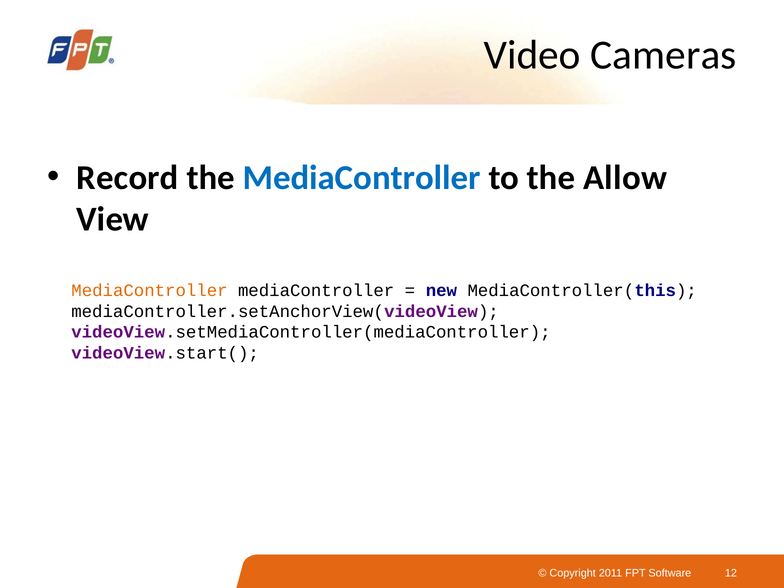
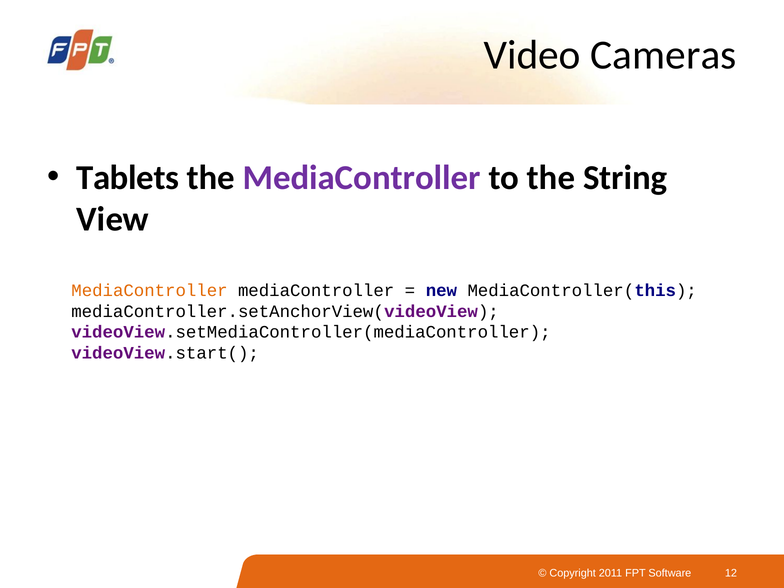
Record: Record -> Tablets (128, 178)
MediaController colour: blue -> purple (362, 178)
Allow: Allow -> String (625, 178)
